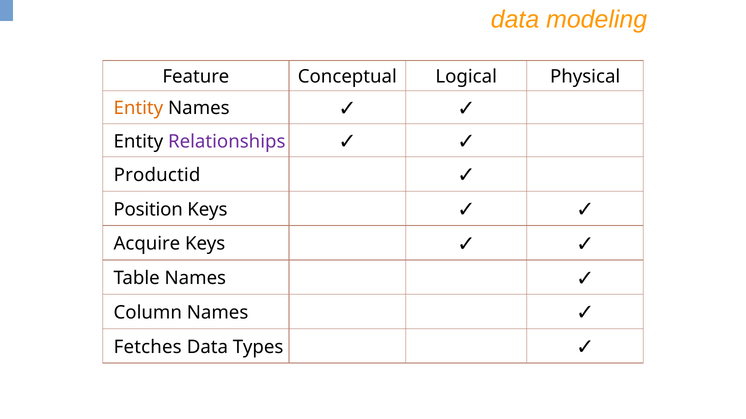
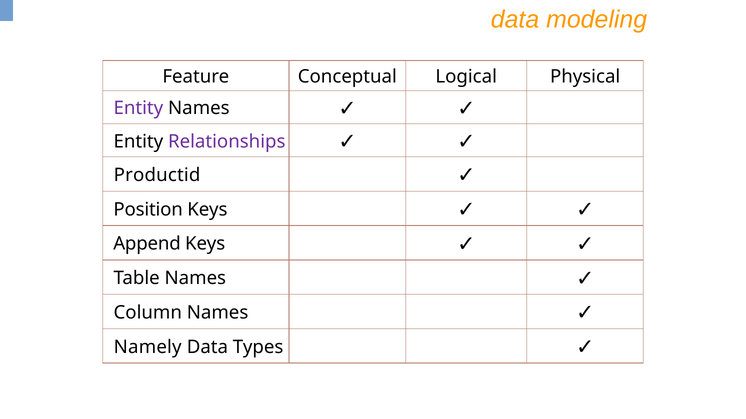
Entity colour: orange -> purple (138, 108)
Acquire: Acquire -> Append (147, 244)
Fetches: Fetches -> Namely (148, 347)
